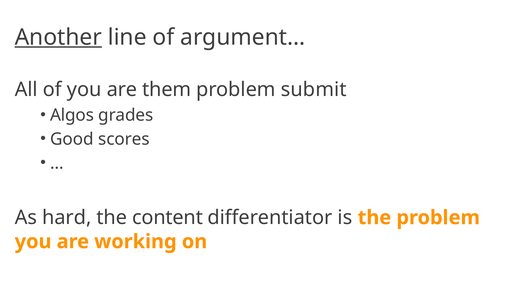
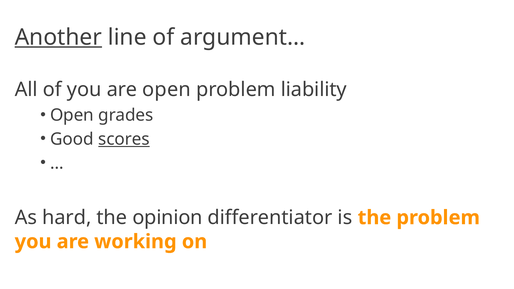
are them: them -> open (167, 90)
submit: submit -> liability (314, 90)
Algos: Algos -> Open (72, 115)
scores underline: none -> present (124, 139)
content: content -> opinion (168, 218)
